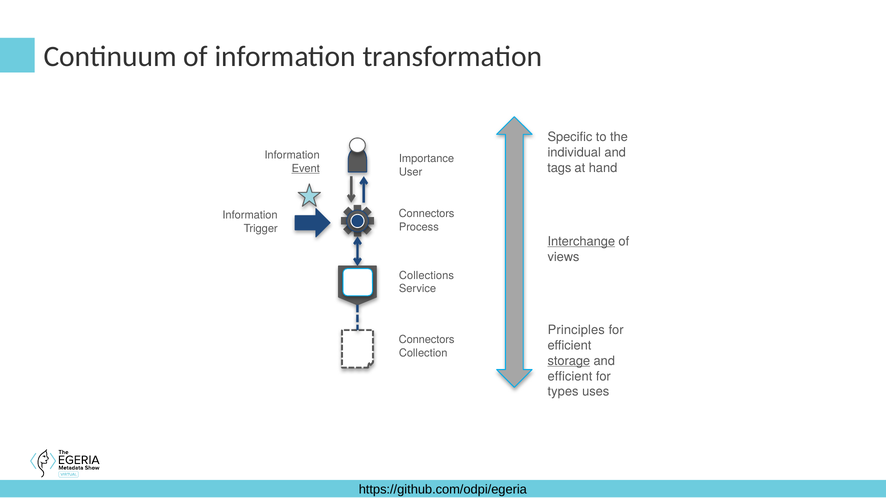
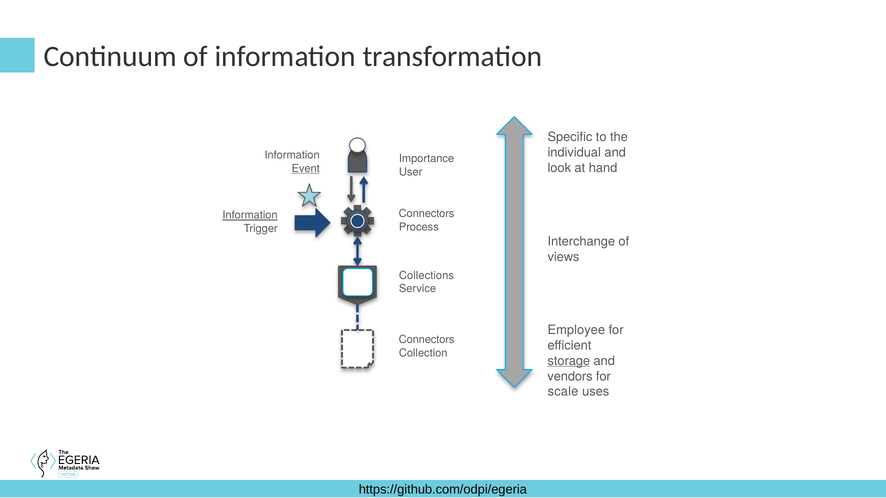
tags: tags -> look (559, 168)
Information underline: none -> present (250, 215)
Interchange underline: present -> none (581, 241)
Principles: Principles -> Employee (576, 330)
efficient: efficient -> vendors (570, 377)
types: types -> scale (563, 392)
